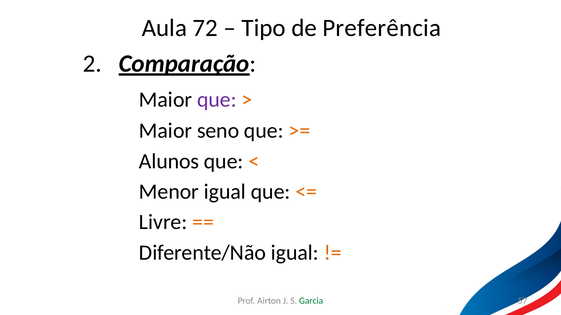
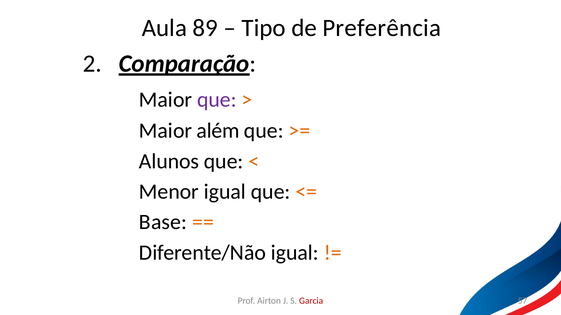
72: 72 -> 89 (205, 28)
seno: seno -> além (218, 131)
Livre: Livre -> Base (163, 222)
Garcia colour: green -> red (311, 301)
